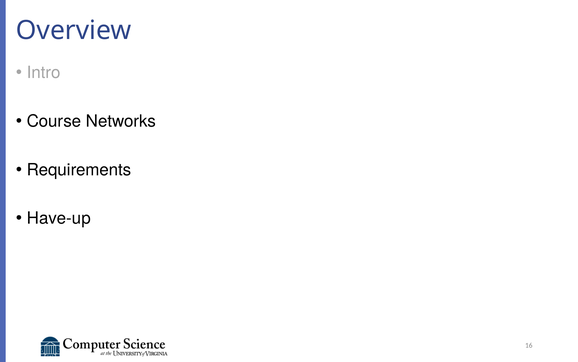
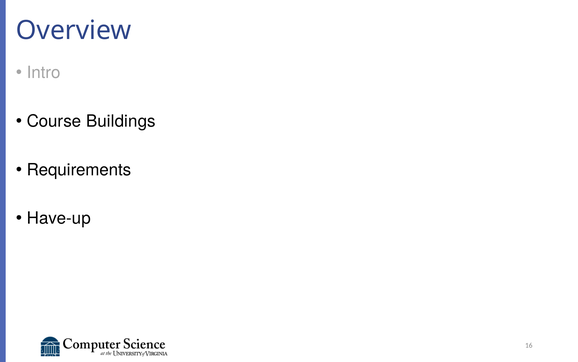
Networks: Networks -> Buildings (121, 121)
